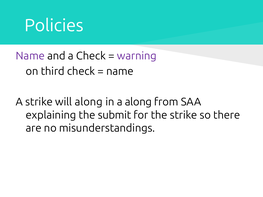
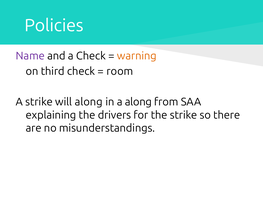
warning colour: purple -> orange (137, 56)
name: name -> room (120, 71)
submit: submit -> drivers (115, 115)
